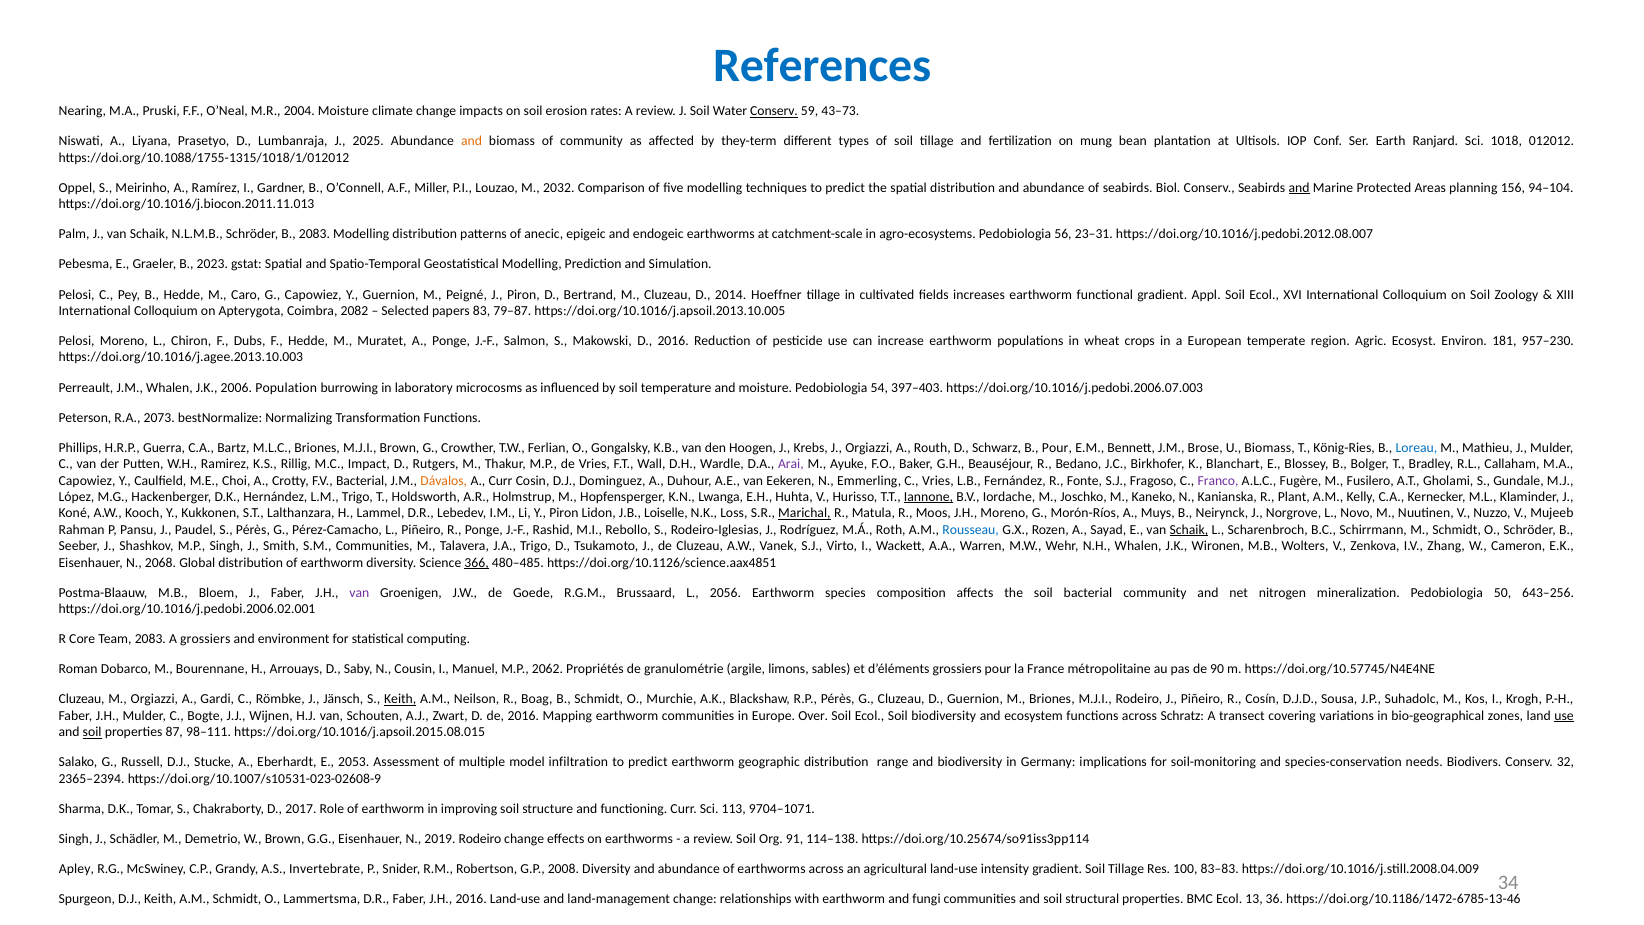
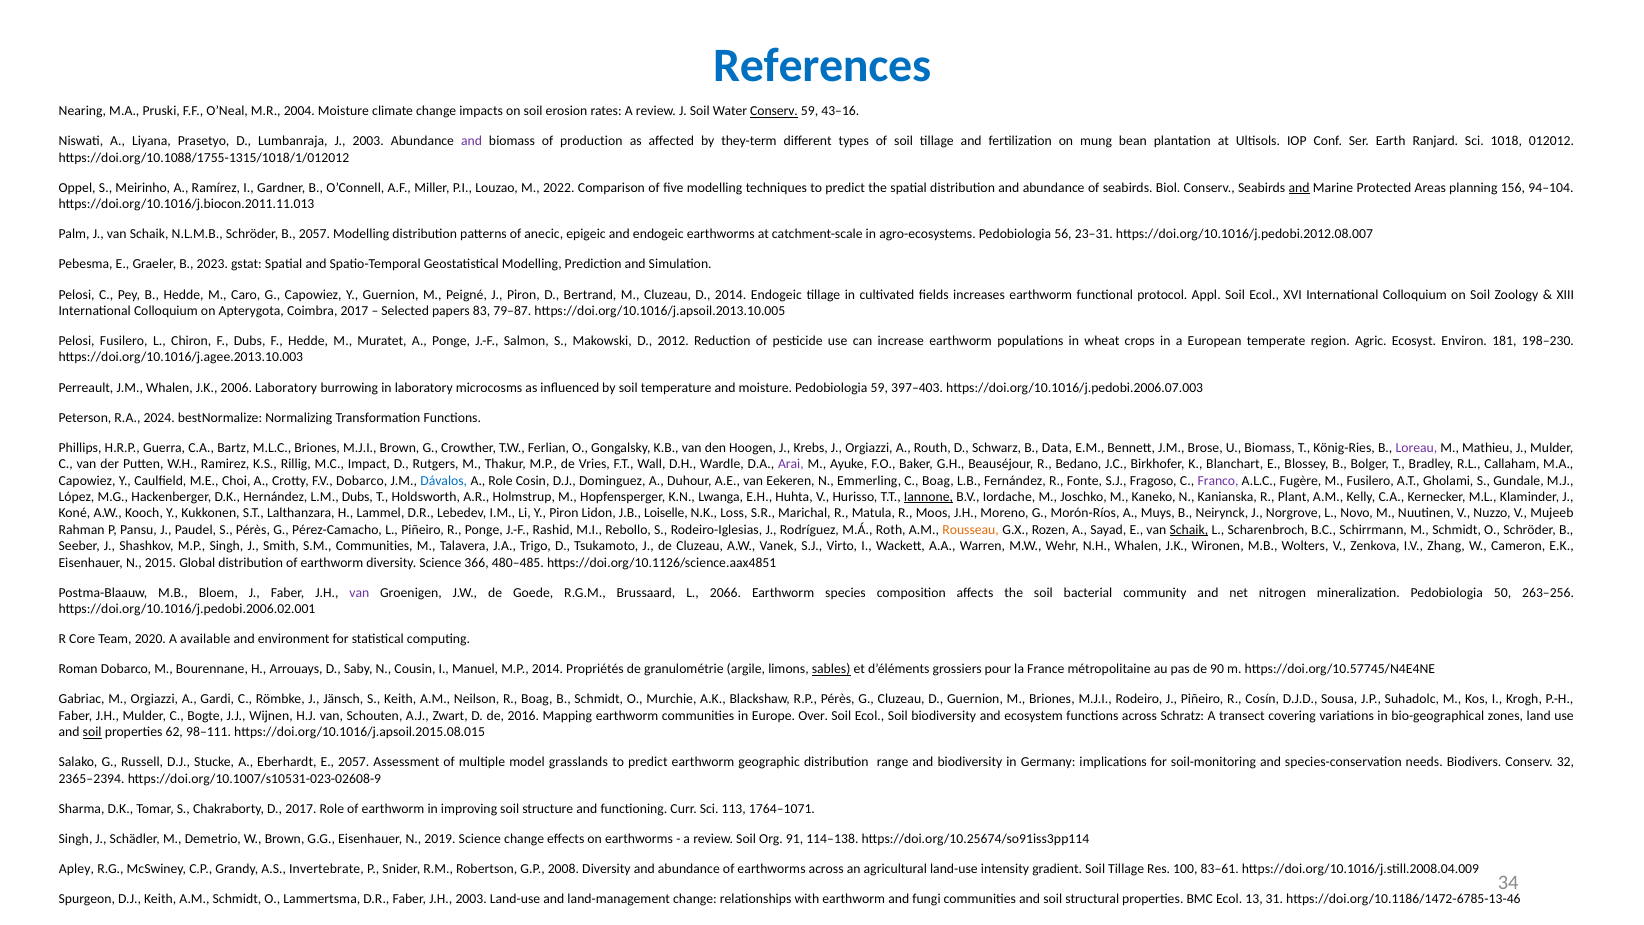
43–73: 43–73 -> 43–16 (840, 111)
J 2025: 2025 -> 2003 (368, 141)
and colour: orange -> purple (472, 141)
of community: community -> production (591, 141)
2032: 2032 -> 2022 (559, 188)
B 2083: 2083 -> 2057 (314, 234)
2014 Hoeffner: Hoeffner -> Endogeic (776, 294)
functional gradient: gradient -> protocol (1162, 294)
Coimbra 2082: 2082 -> 2017 (354, 311)
Pelosi Moreno: Moreno -> Fusilero (124, 341)
D 2016: 2016 -> 2012 (673, 341)
957–230: 957–230 -> 198–230 (1548, 341)
2006 Population: Population -> Laboratory (286, 387)
Pedobiologia 54: 54 -> 59 (879, 387)
2073: 2073 -> 2024 (159, 418)
B Pour: Pour -> Data (1057, 448)
Loreau colour: blue -> purple (1416, 448)
F.V Bacterial: Bacterial -> Dobarco (362, 480)
Dávalos colour: orange -> blue (444, 480)
A Curr: Curr -> Role (501, 480)
C Vries: Vries -> Boag (938, 480)
L.M Trigo: Trigo -> Dubs (357, 497)
Marichal underline: present -> none (804, 513)
Rousseau colour: blue -> orange (971, 530)
2068: 2068 -> 2015 (160, 562)
366 underline: present -> none (477, 562)
2056: 2056 -> 2066 (725, 593)
643–256: 643–256 -> 263–256 (1548, 593)
Team 2083: 2083 -> 2020 (150, 639)
A grossiers: grossiers -> available (205, 639)
M.P 2062: 2062 -> 2014 (547, 669)
sables underline: none -> present (831, 669)
Cluzeau: Cluzeau -> Gabriac (82, 699)
Keith underline: present -> none (400, 699)
use underline: present -> none (1564, 716)
87: 87 -> 62 (174, 732)
E 2053: 2053 -> 2057 (354, 762)
infiltration: infiltration -> grasslands (578, 762)
9704–1071: 9704–1071 -> 1764–1071 (782, 809)
2019 Rodeiro: Rodeiro -> Science (480, 839)
83–83: 83–83 -> 83–61 (1220, 869)
J.H 2016: 2016 -> 2003 (471, 899)
36: 36 -> 31 (1274, 899)
